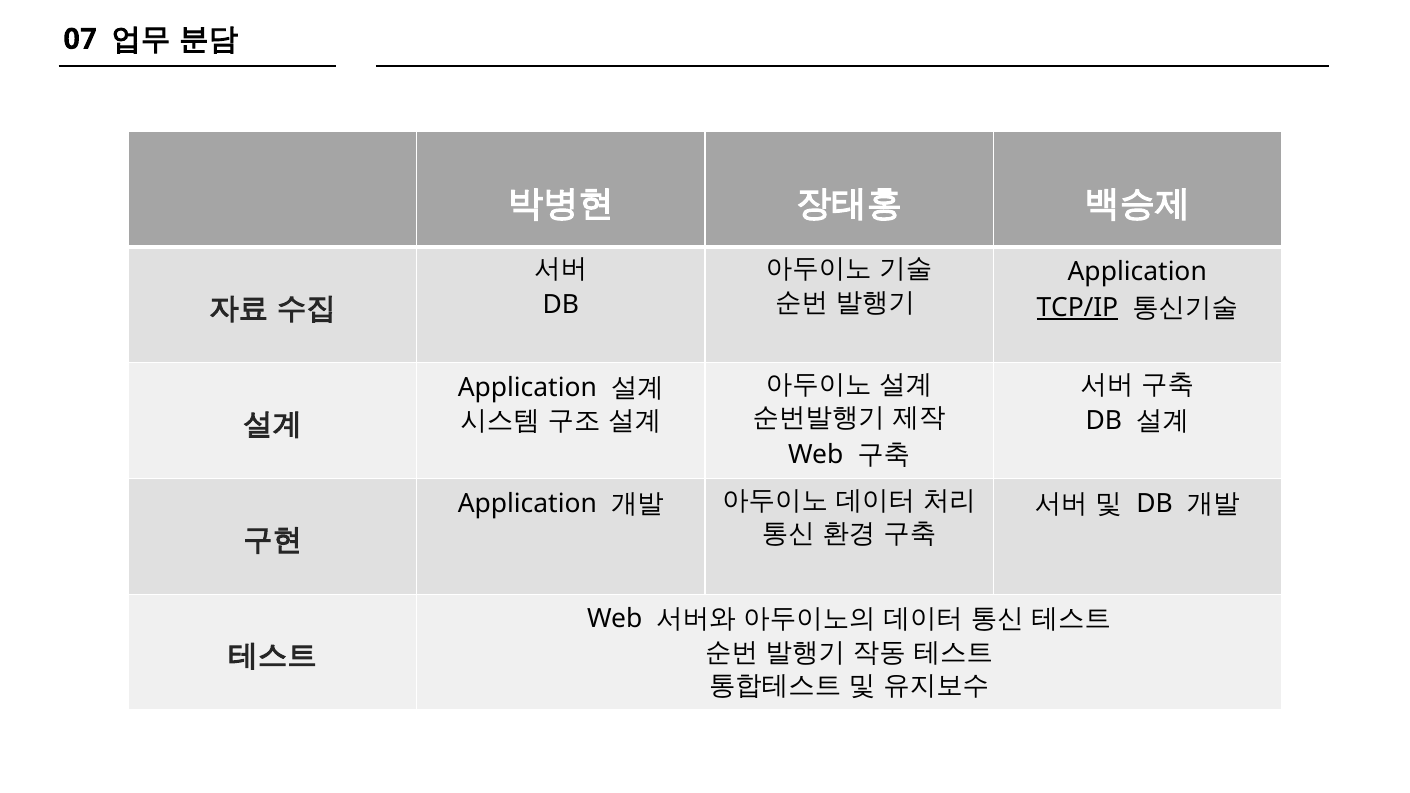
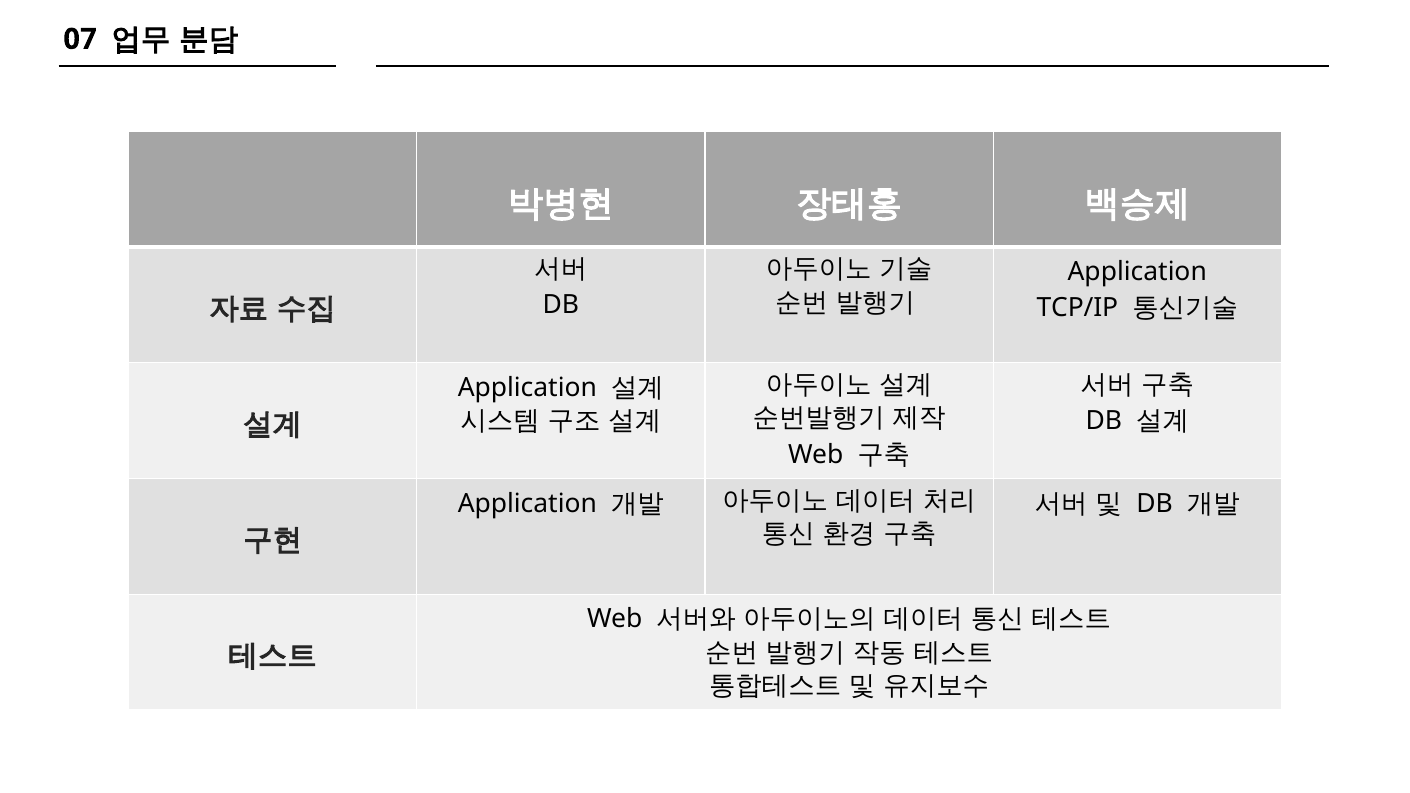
TCP/IP underline: present -> none (1077, 308)
